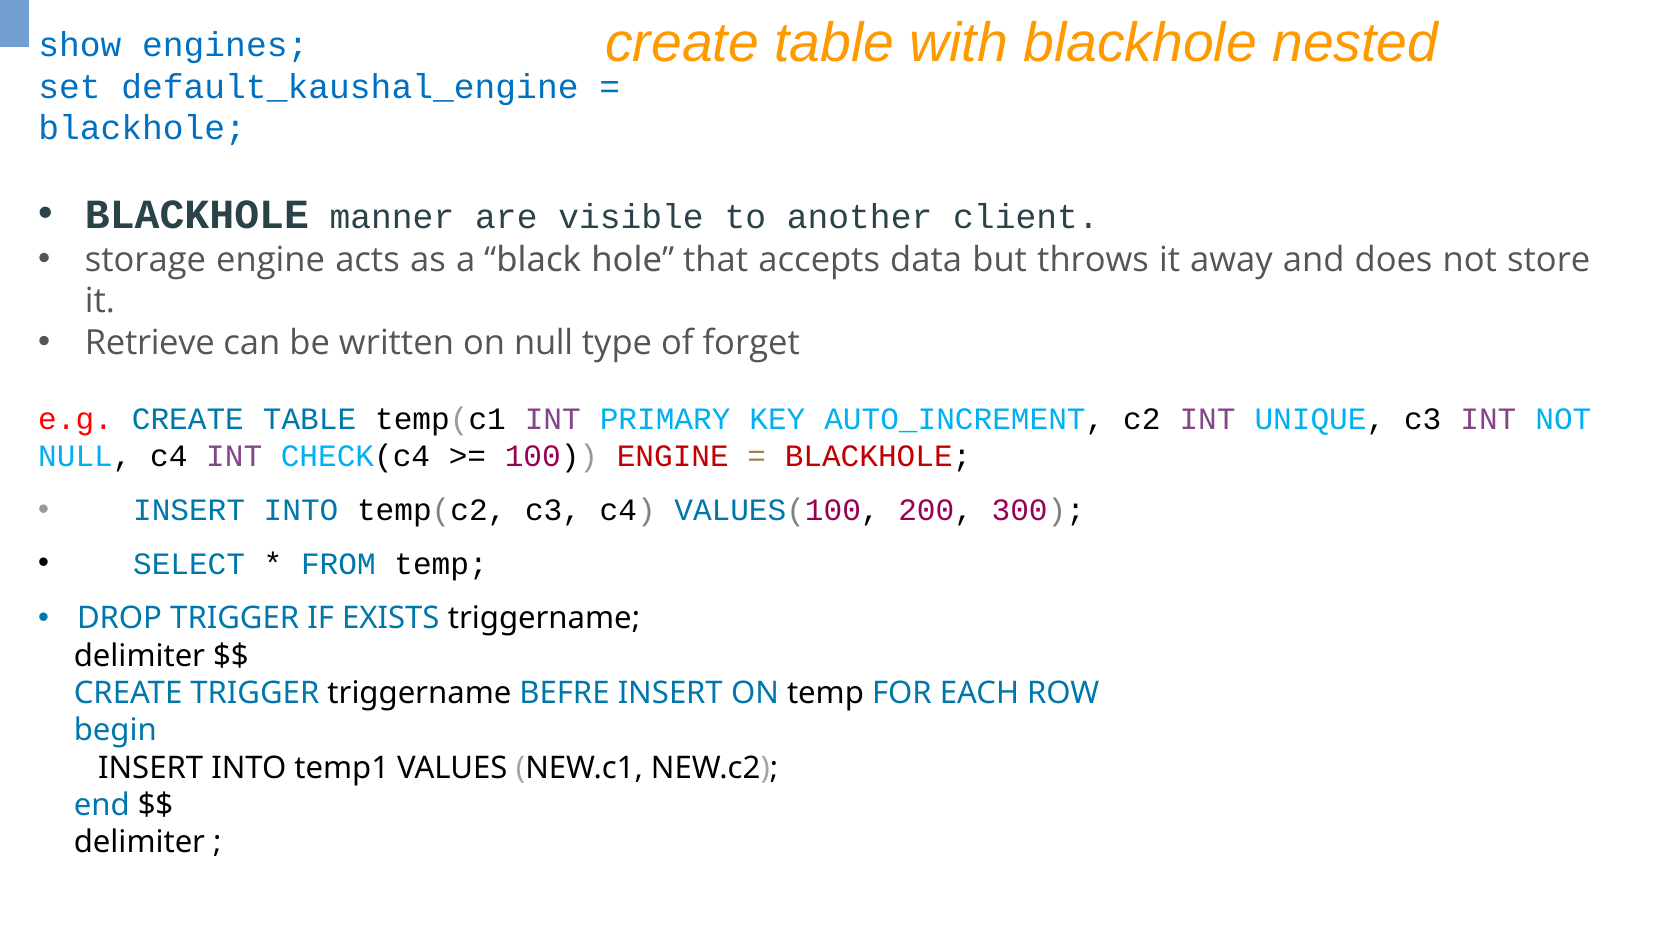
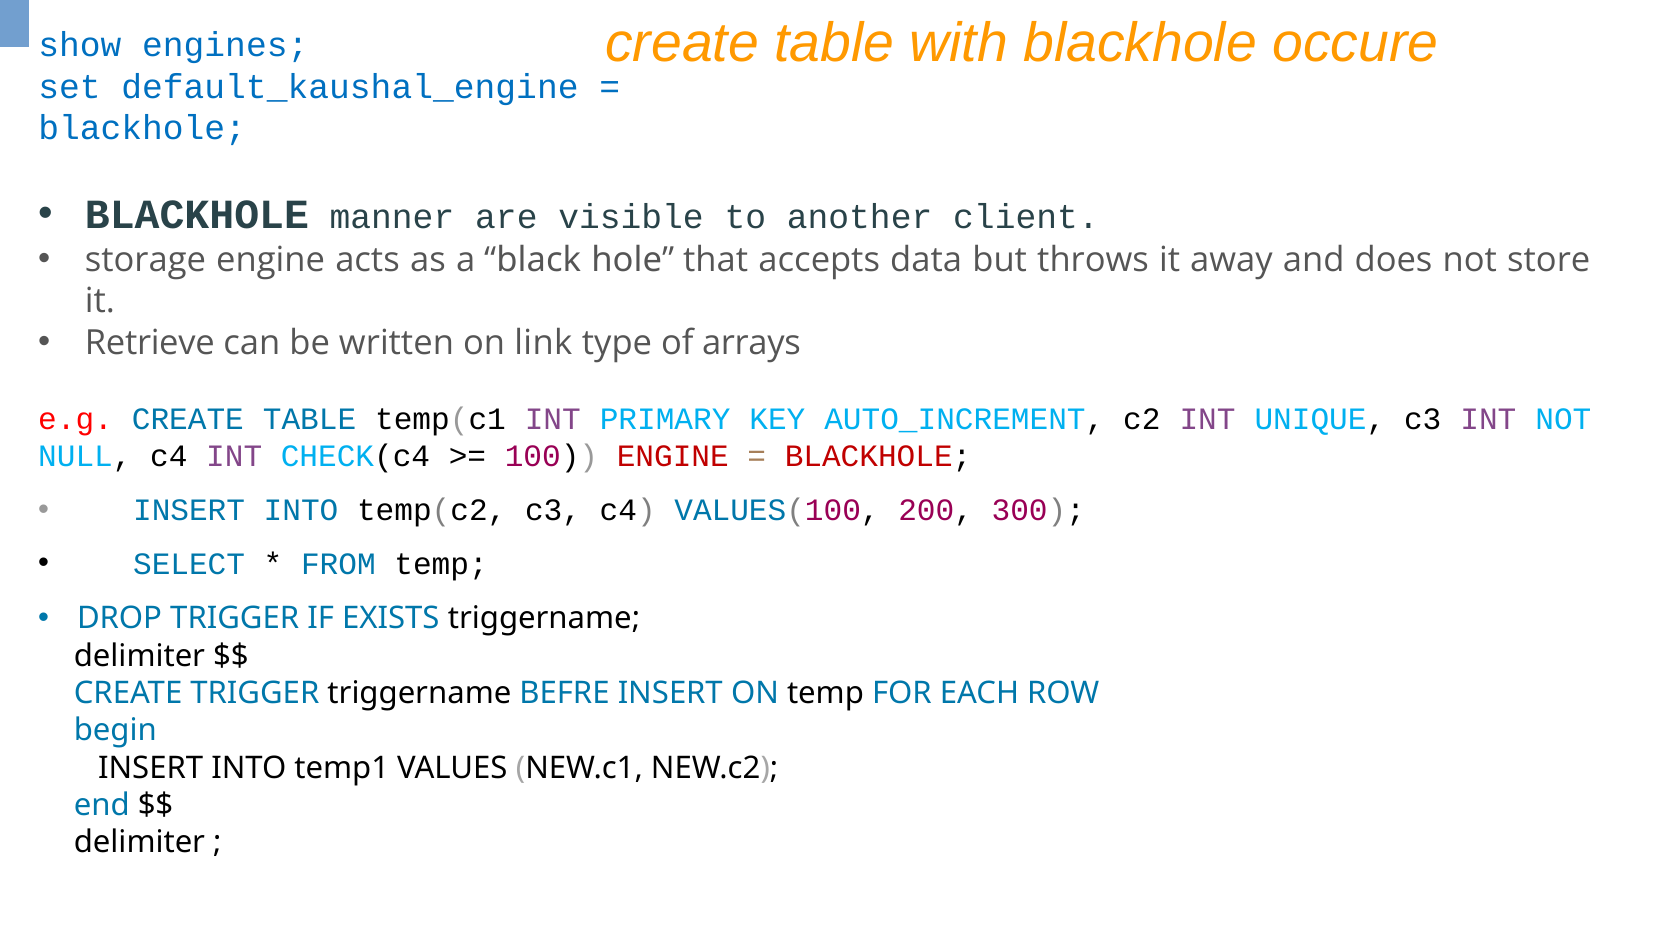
nested: nested -> occure (1355, 43)
on null: null -> link (543, 343)
forget: forget -> arrays (751, 343)
